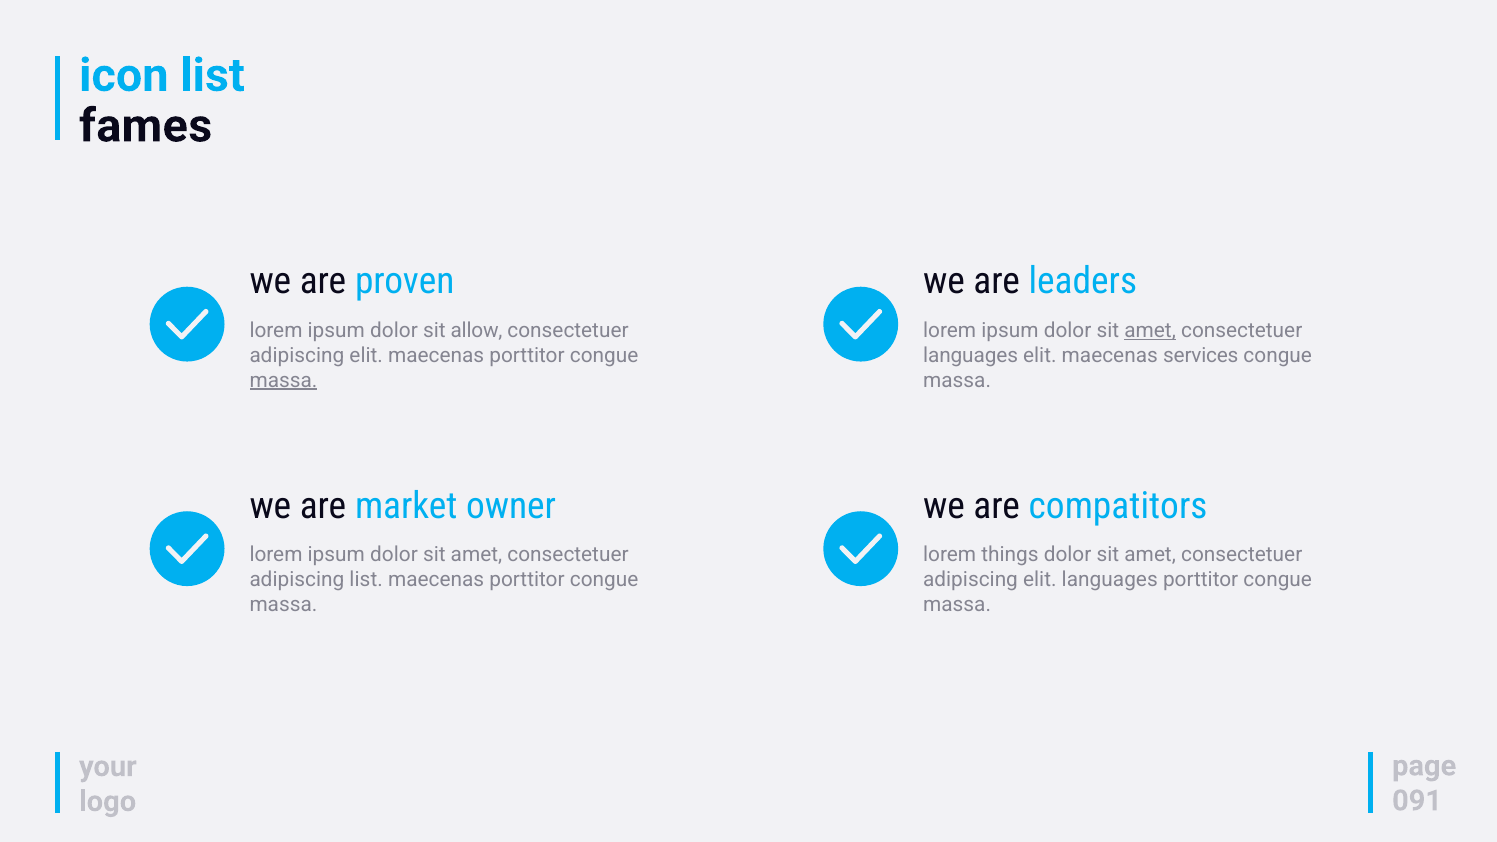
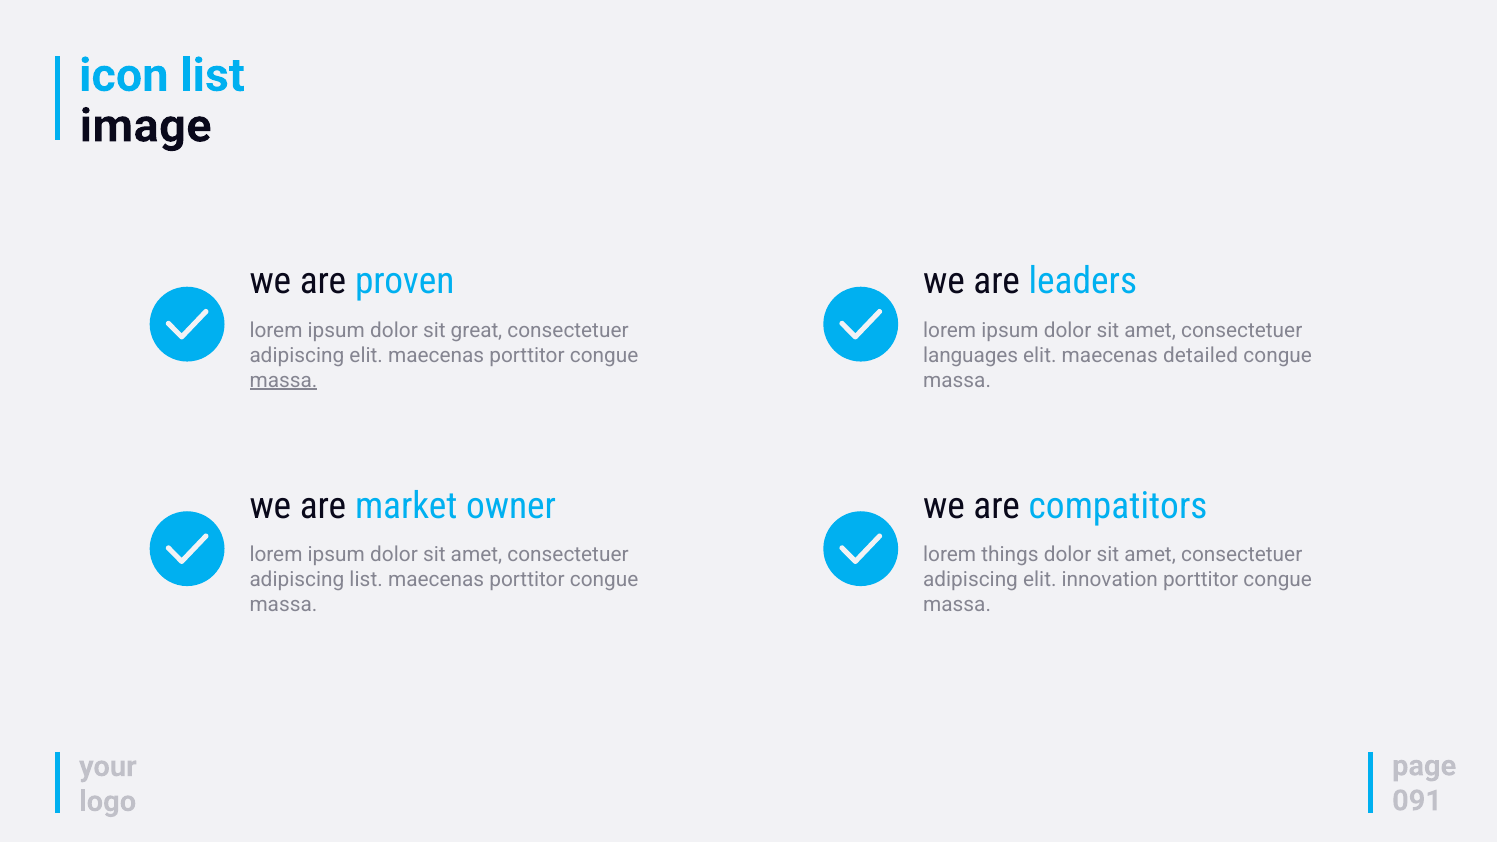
fames: fames -> image (146, 126)
allow: allow -> great (477, 330)
amet underline: present -> none (1150, 330)
services: services -> detailed (1201, 355)
elit languages: languages -> innovation (1110, 580)
